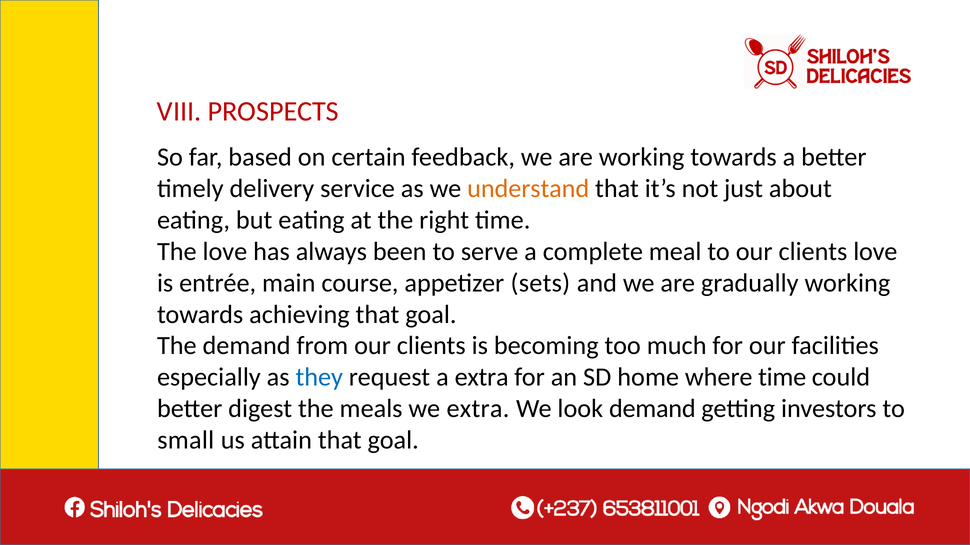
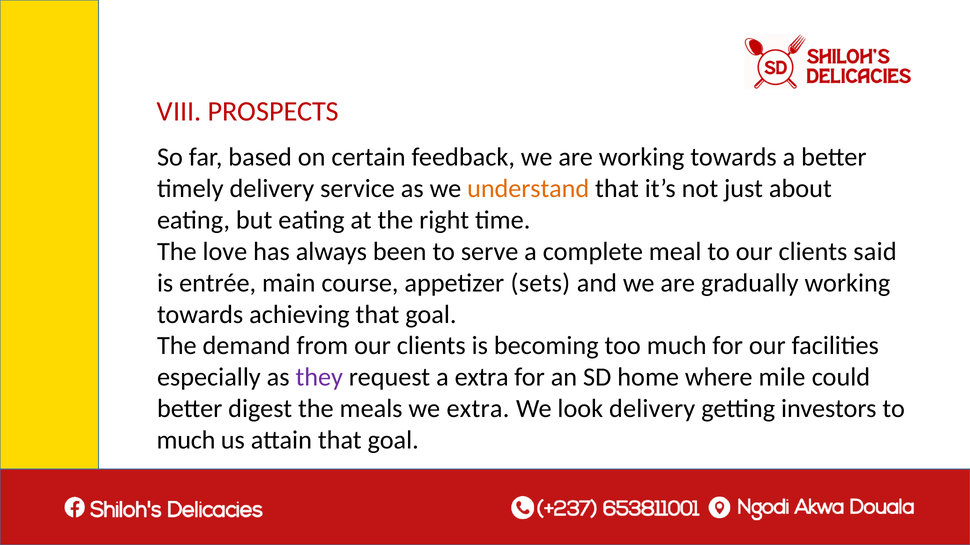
clients love: love -> said (875, 252)
they colour: blue -> purple (319, 378)
where time: time -> mile (782, 378)
look demand: demand -> delivery (652, 409)
small: small -> much (186, 441)
